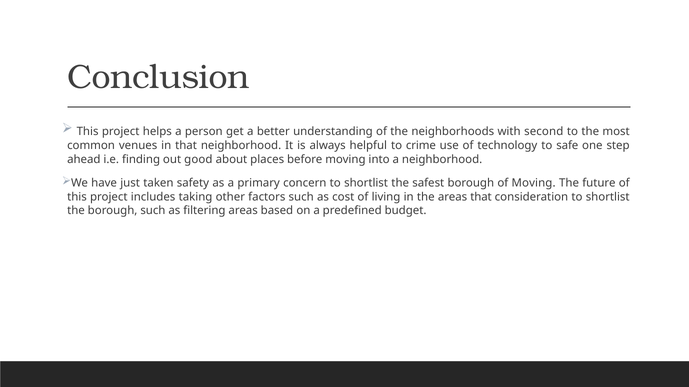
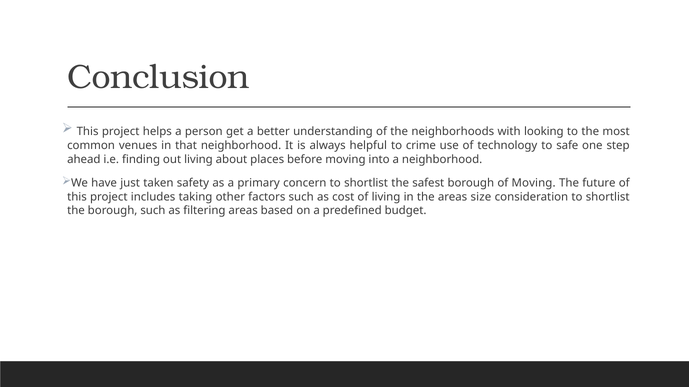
second: second -> looking (544, 132)
out good: good -> living (198, 160)
areas that: that -> size (481, 197)
